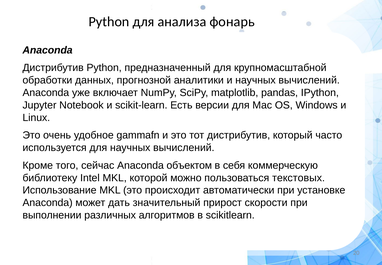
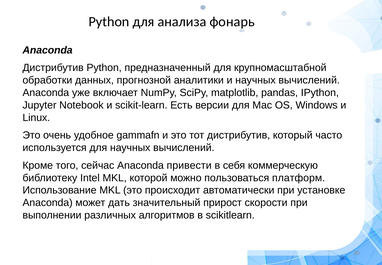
объектом: объектом -> привести (189, 165)
текстовых: текстовых -> платформ (299, 178)
